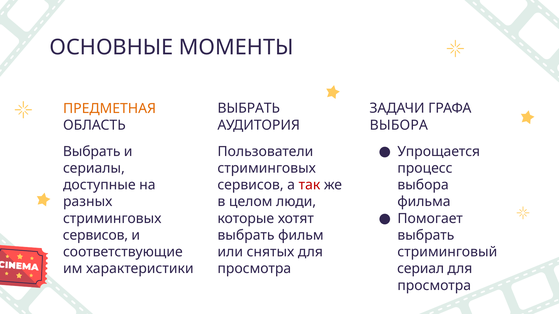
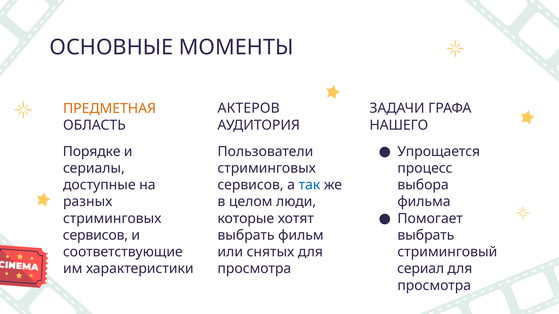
ВЫБРАТЬ: ВЫБРАТЬ -> АКТЕРОВ (249, 108)
ВЫБОРА: ВЫБОРА -> НАШЕГО (399, 125)
Выбрать: Выбрать -> Порядке (92, 152)
так colour: red -> blue (309, 185)
